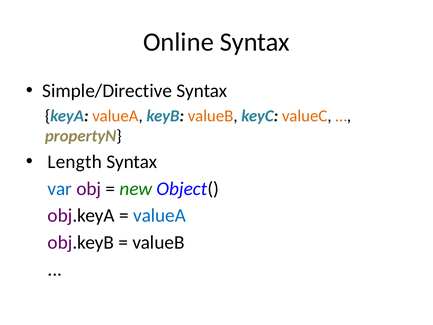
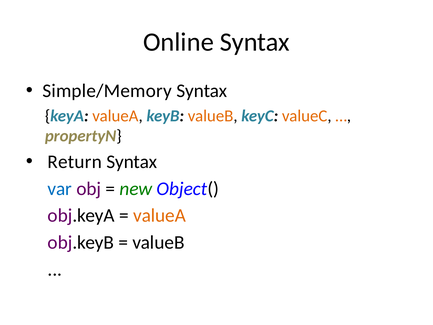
Simple/Directive: Simple/Directive -> Simple/Memory (107, 91)
Length: Length -> Return (75, 162)
valueA colour: blue -> orange (160, 215)
